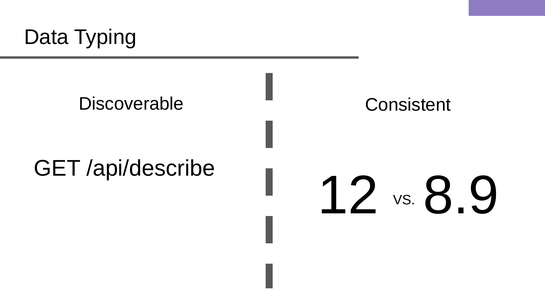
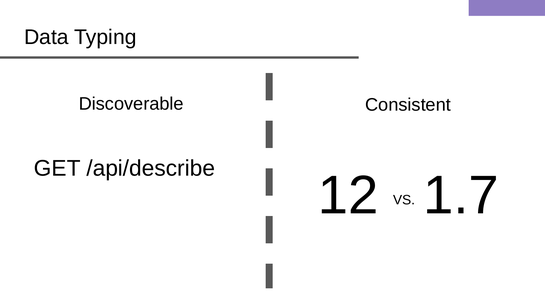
8.9: 8.9 -> 1.7 (461, 196)
